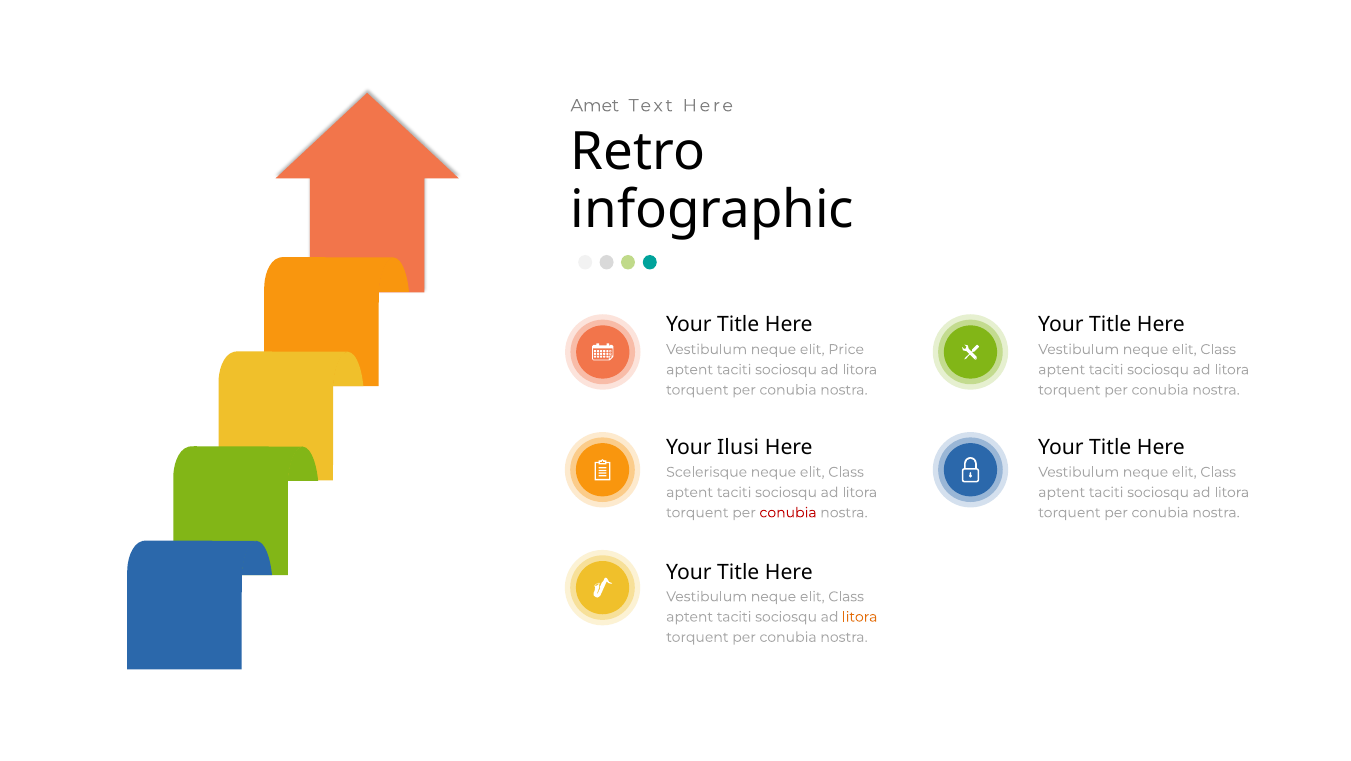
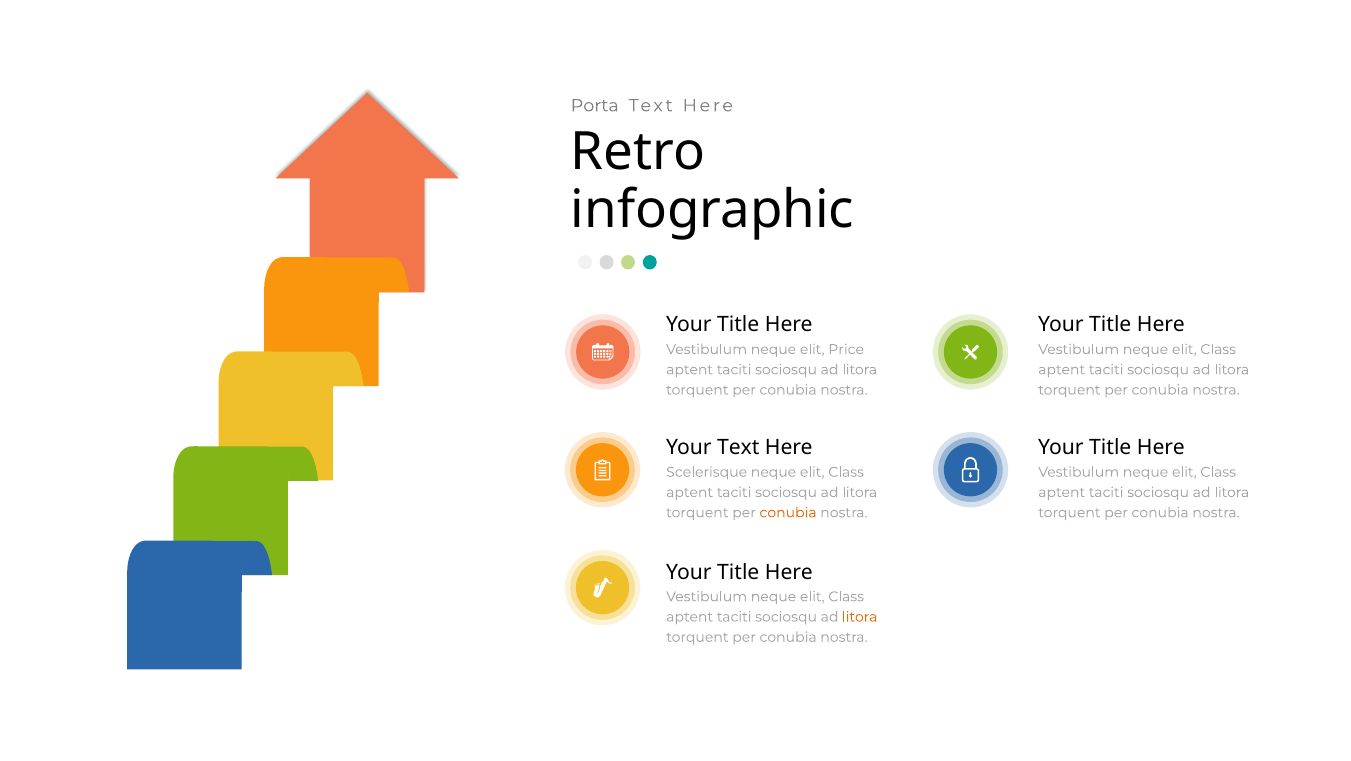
Amet: Amet -> Porta (595, 106)
Your Ilusi: Ilusi -> Text (738, 448)
conubia colour: red -> orange (788, 513)
